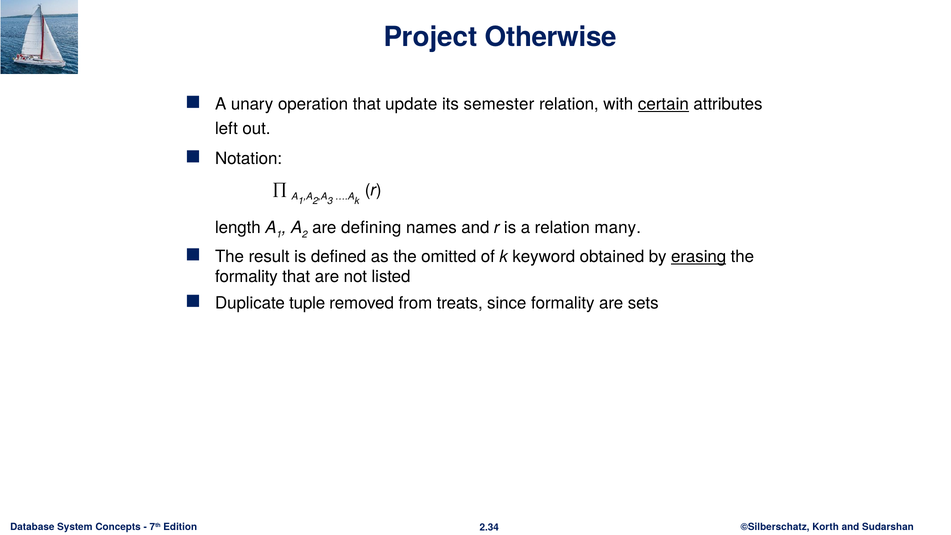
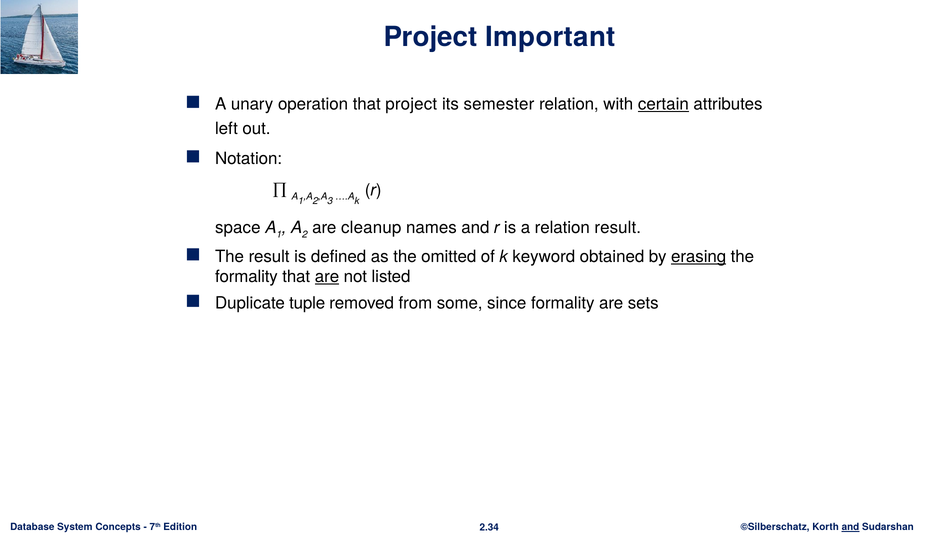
Otherwise: Otherwise -> Important (551, 37)
that update: update -> project (411, 104)
length: length -> space (238, 228)
defining: defining -> cleanup (371, 228)
relation many: many -> result (618, 228)
are underline: none -> present (327, 277)
treats: treats -> some (460, 303)
and underline: none -> present (850, 527)
